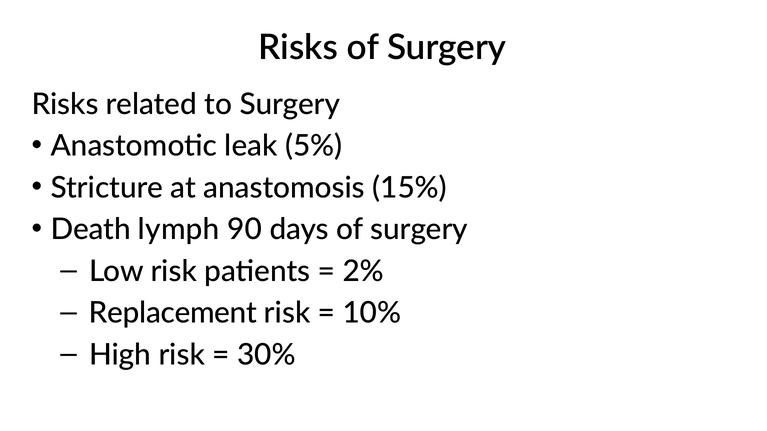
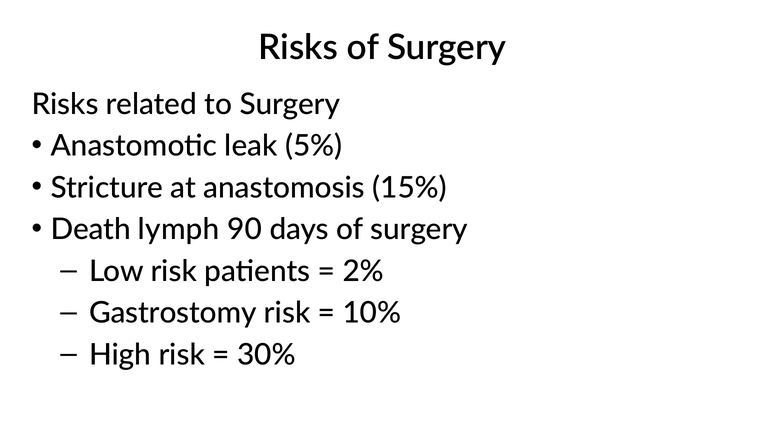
Replacement: Replacement -> Gastrostomy (173, 313)
